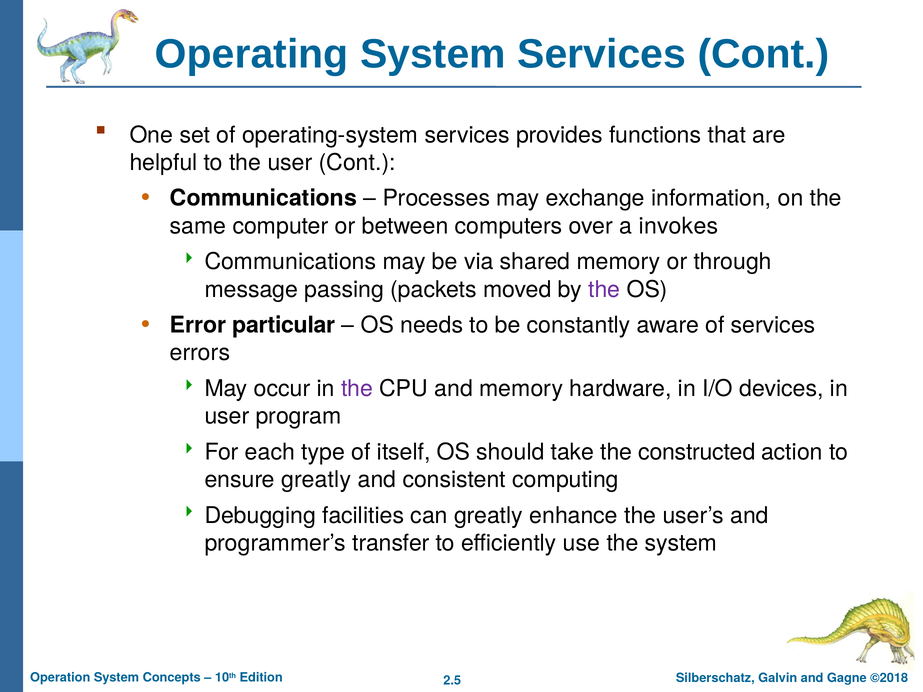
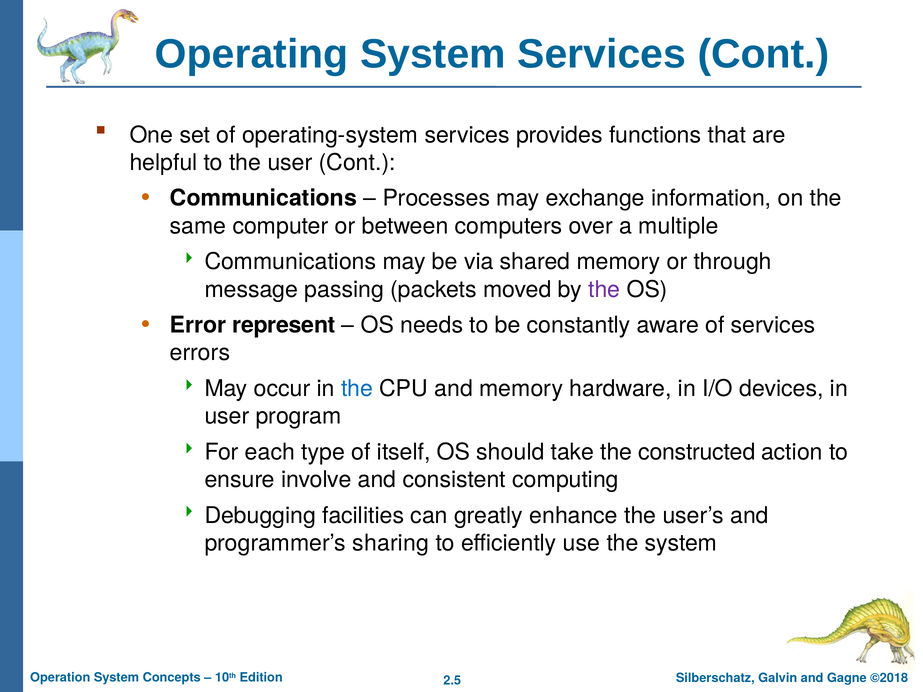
invokes: invokes -> multiple (679, 226)
particular: particular -> represent (284, 325)
the colour: purple -> blue (357, 389)
ensure greatly: greatly -> involve (316, 480)
transfer: transfer -> sharing (391, 543)
